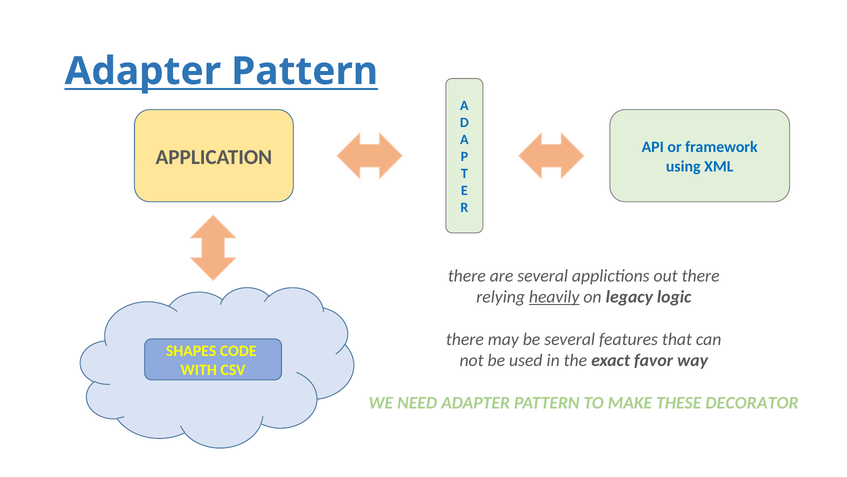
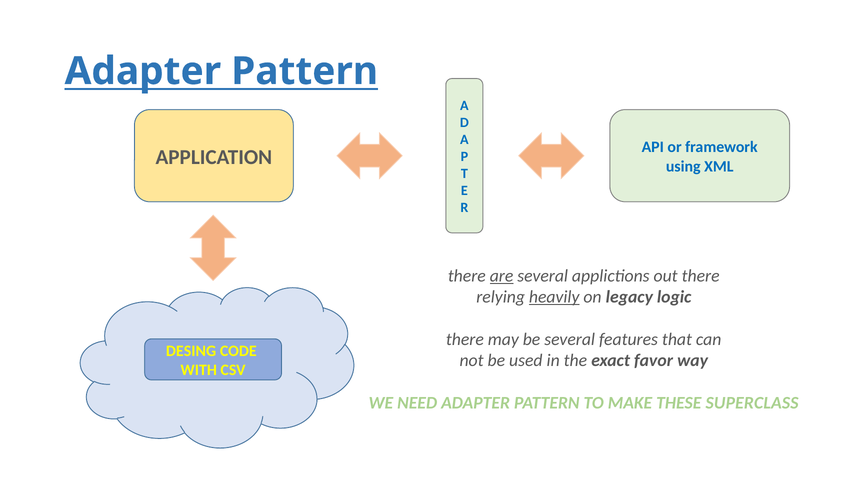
are underline: none -> present (502, 275)
SHAPES: SHAPES -> DESING (191, 351)
DECORATOR: DECORATOR -> SUPERCLASS (752, 402)
